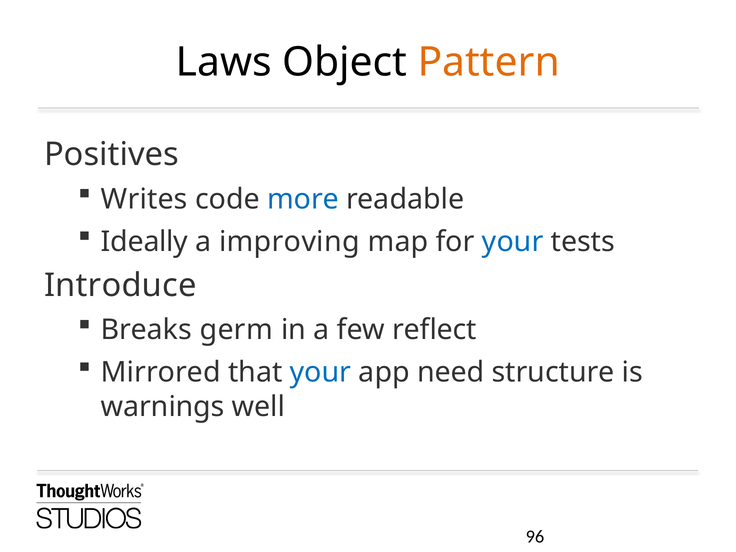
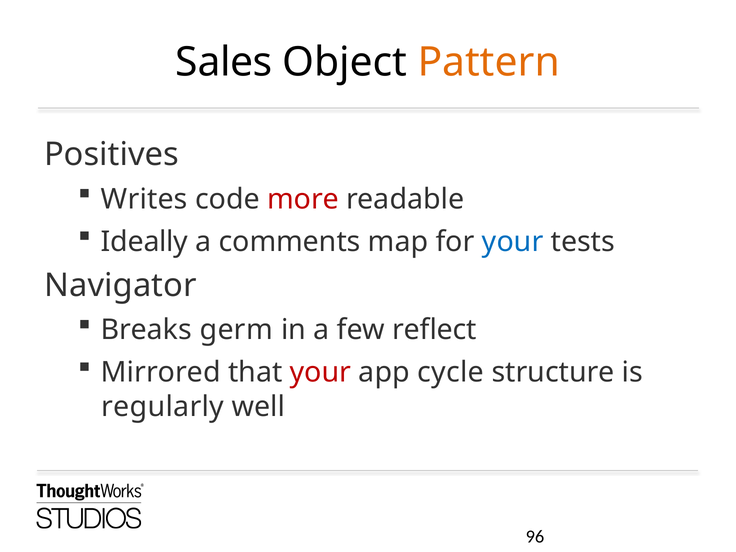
Laws: Laws -> Sales (224, 62)
more colour: blue -> red (303, 199)
improving: improving -> comments (290, 242)
Introduce: Introduce -> Navigator (120, 285)
your colour: blue -> red (320, 373)
need: need -> cycle (451, 373)
warnings: warnings -> regularly (163, 407)
